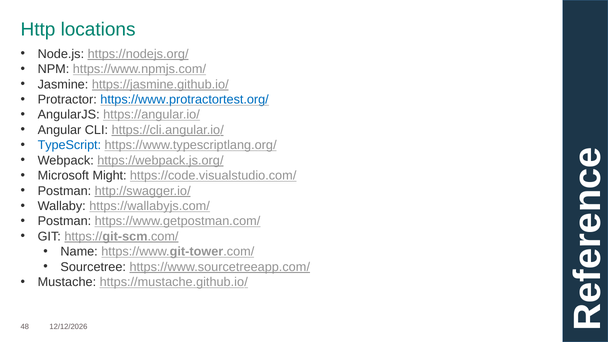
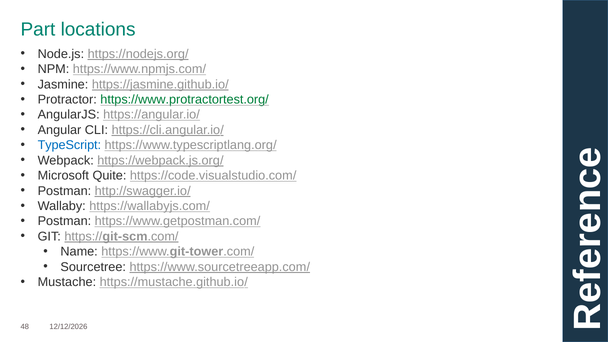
Http: Http -> Part (38, 30)
https://www.protractortest.org/ colour: blue -> green (185, 100)
Might: Might -> Quite (109, 176)
